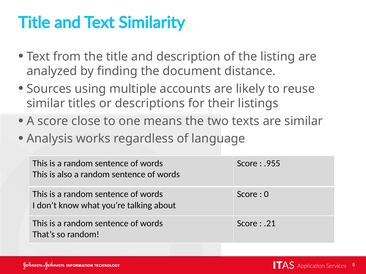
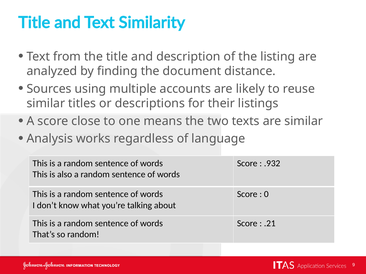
.955: .955 -> .932 (272, 164)
